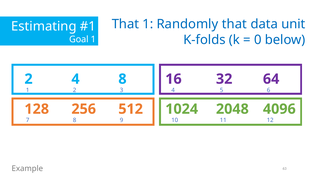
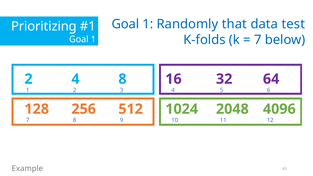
That: That -> Goal (125, 24)
unit: unit -> test (293, 24)
Estimating: Estimating -> Prioritizing (44, 26)
0: 0 -> 7 (258, 40)
